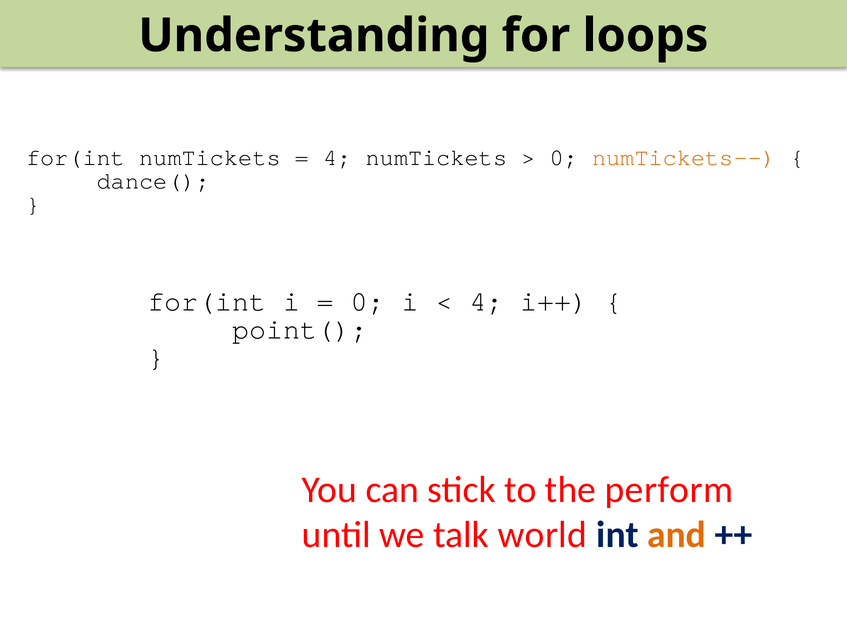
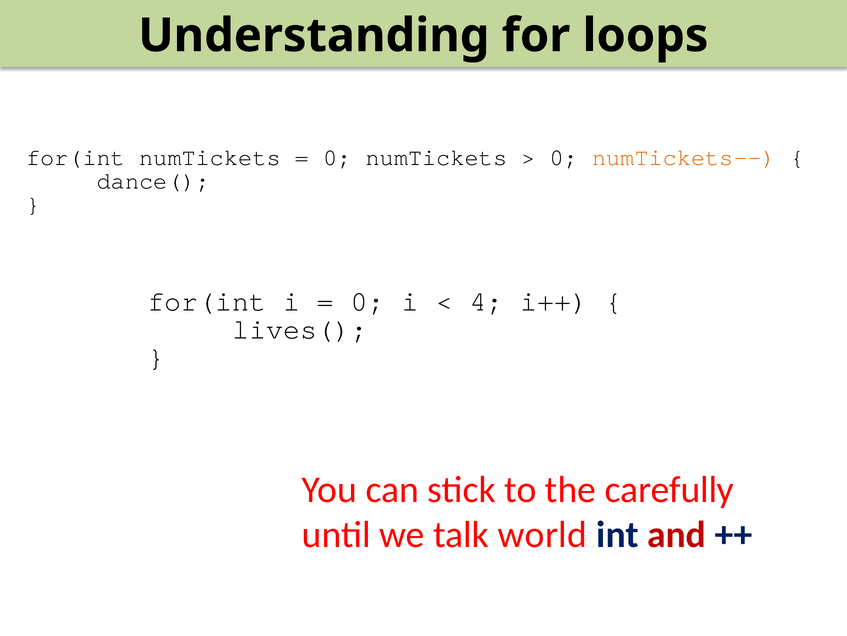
4: 4 -> 0 (337, 157)
point(: point( -> lives( (300, 329)
perform: perform -> carefully (669, 489)
and colour: orange -> red (677, 534)
